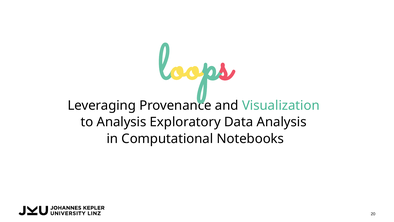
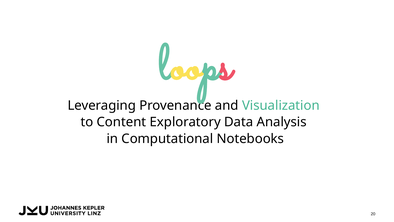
to Analysis: Analysis -> Content (121, 122)
